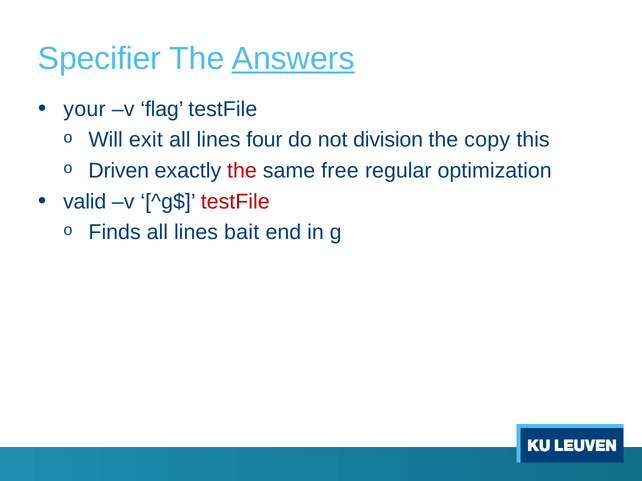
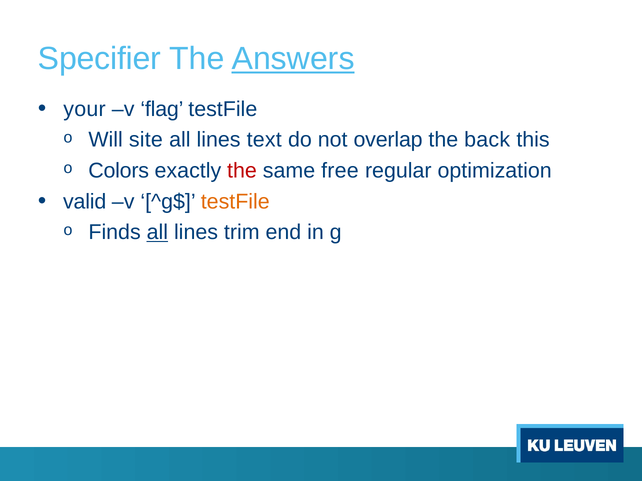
exit: exit -> site (146, 140)
four: four -> text (264, 140)
division: division -> overlap (388, 140)
copy: copy -> back (487, 140)
Driven: Driven -> Colors (119, 171)
testFile colour: red -> orange (235, 202)
all underline: none -> present (157, 233)
bait: bait -> trim (242, 233)
